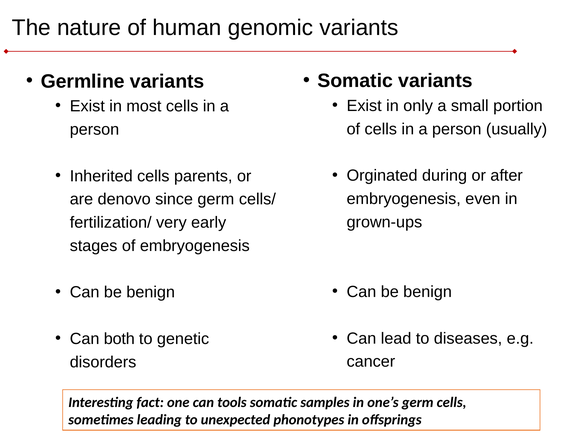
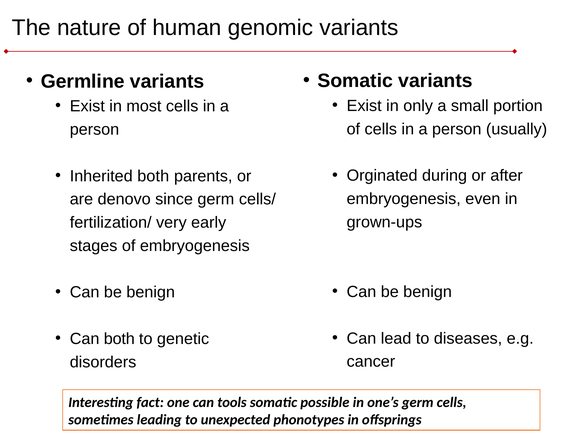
Inherited cells: cells -> both (153, 176)
samples: samples -> possible (325, 403)
